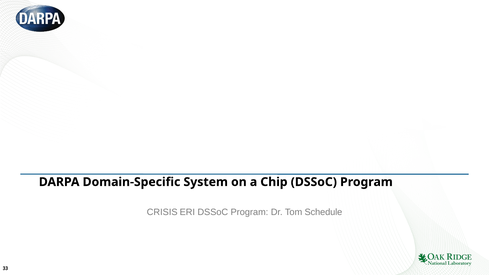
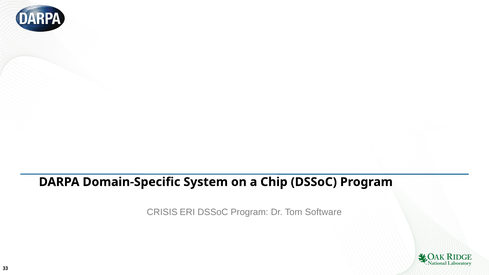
Schedule: Schedule -> Software (323, 212)
